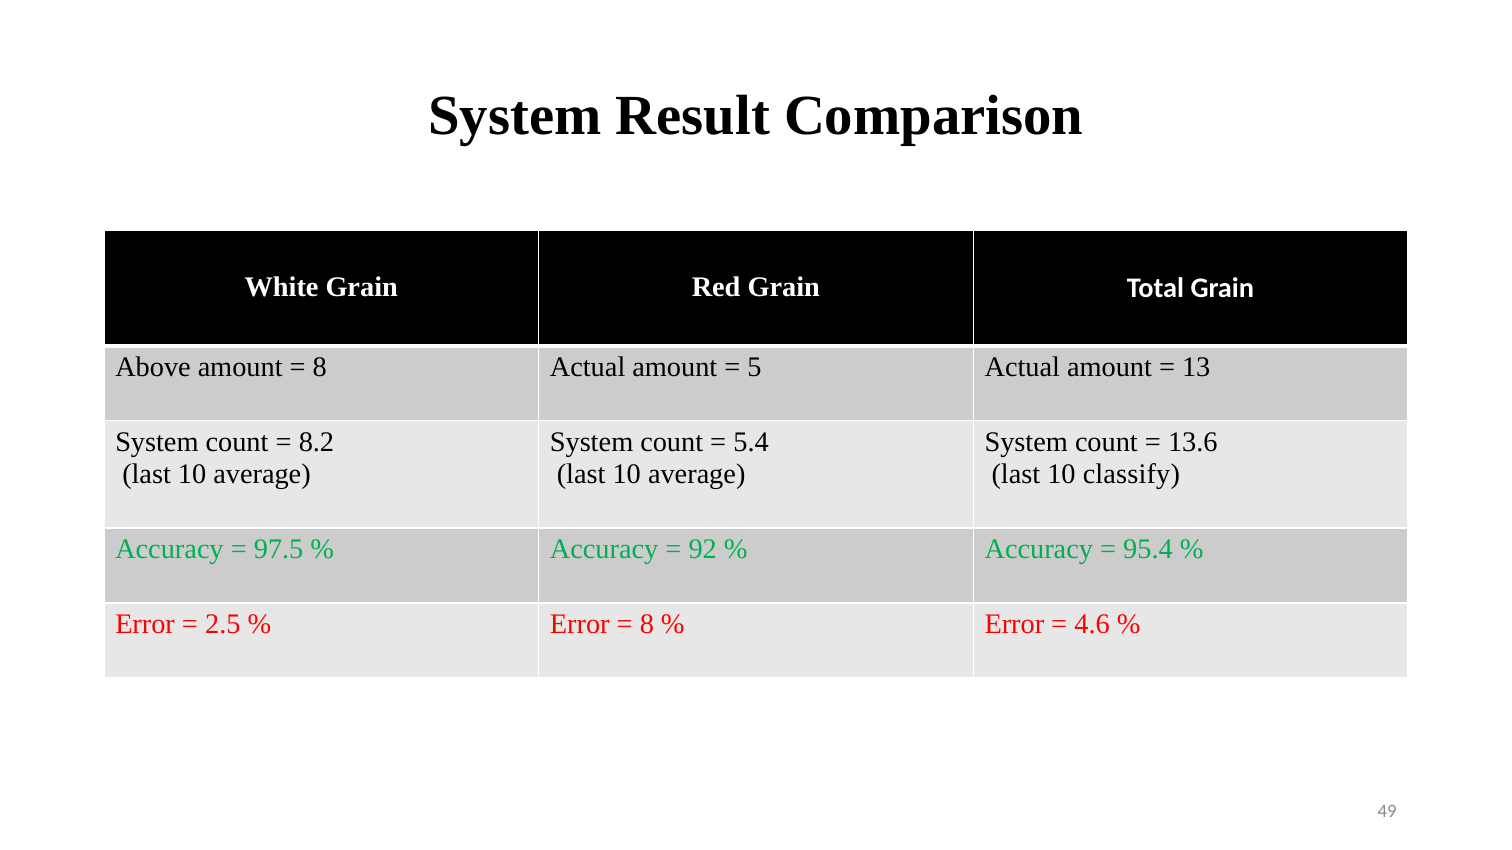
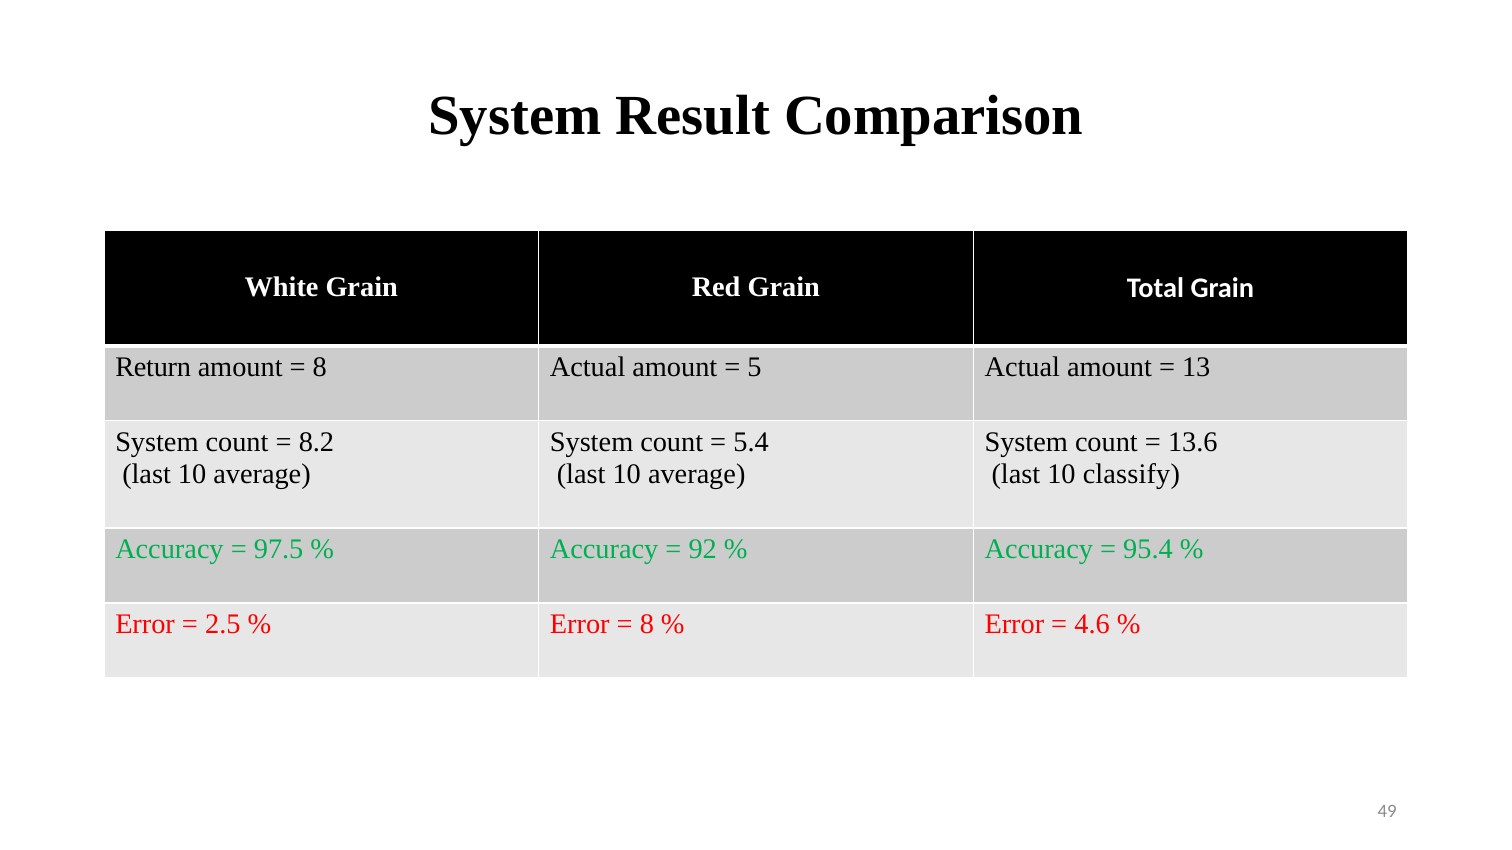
Above: Above -> Return (153, 368)
